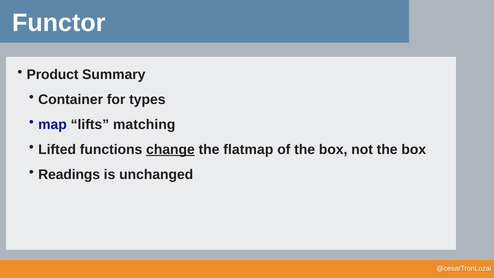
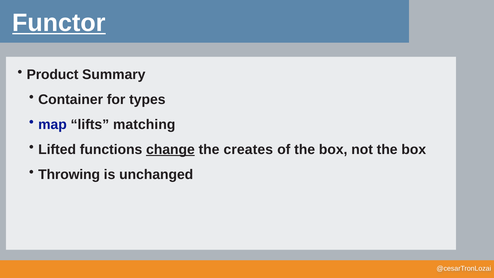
Functor underline: none -> present (59, 23)
flatmap: flatmap -> creates (248, 149)
Readings: Readings -> Throwing (69, 174)
